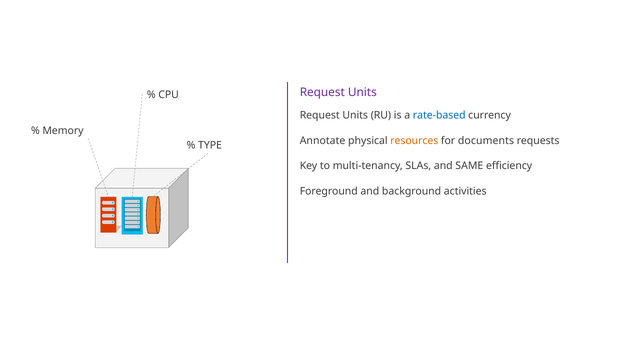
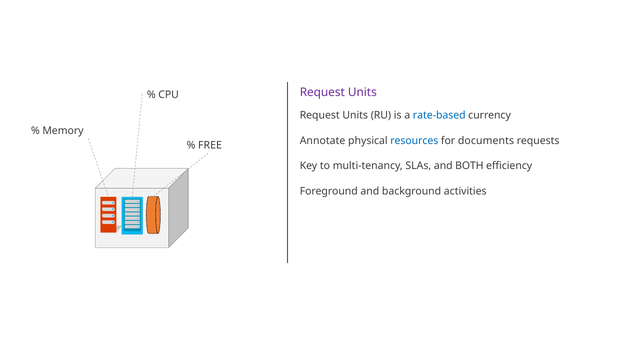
resources colour: orange -> blue (414, 140)
TYPE: TYPE -> FREE (210, 145)
SAME: SAME -> BOTH (469, 166)
